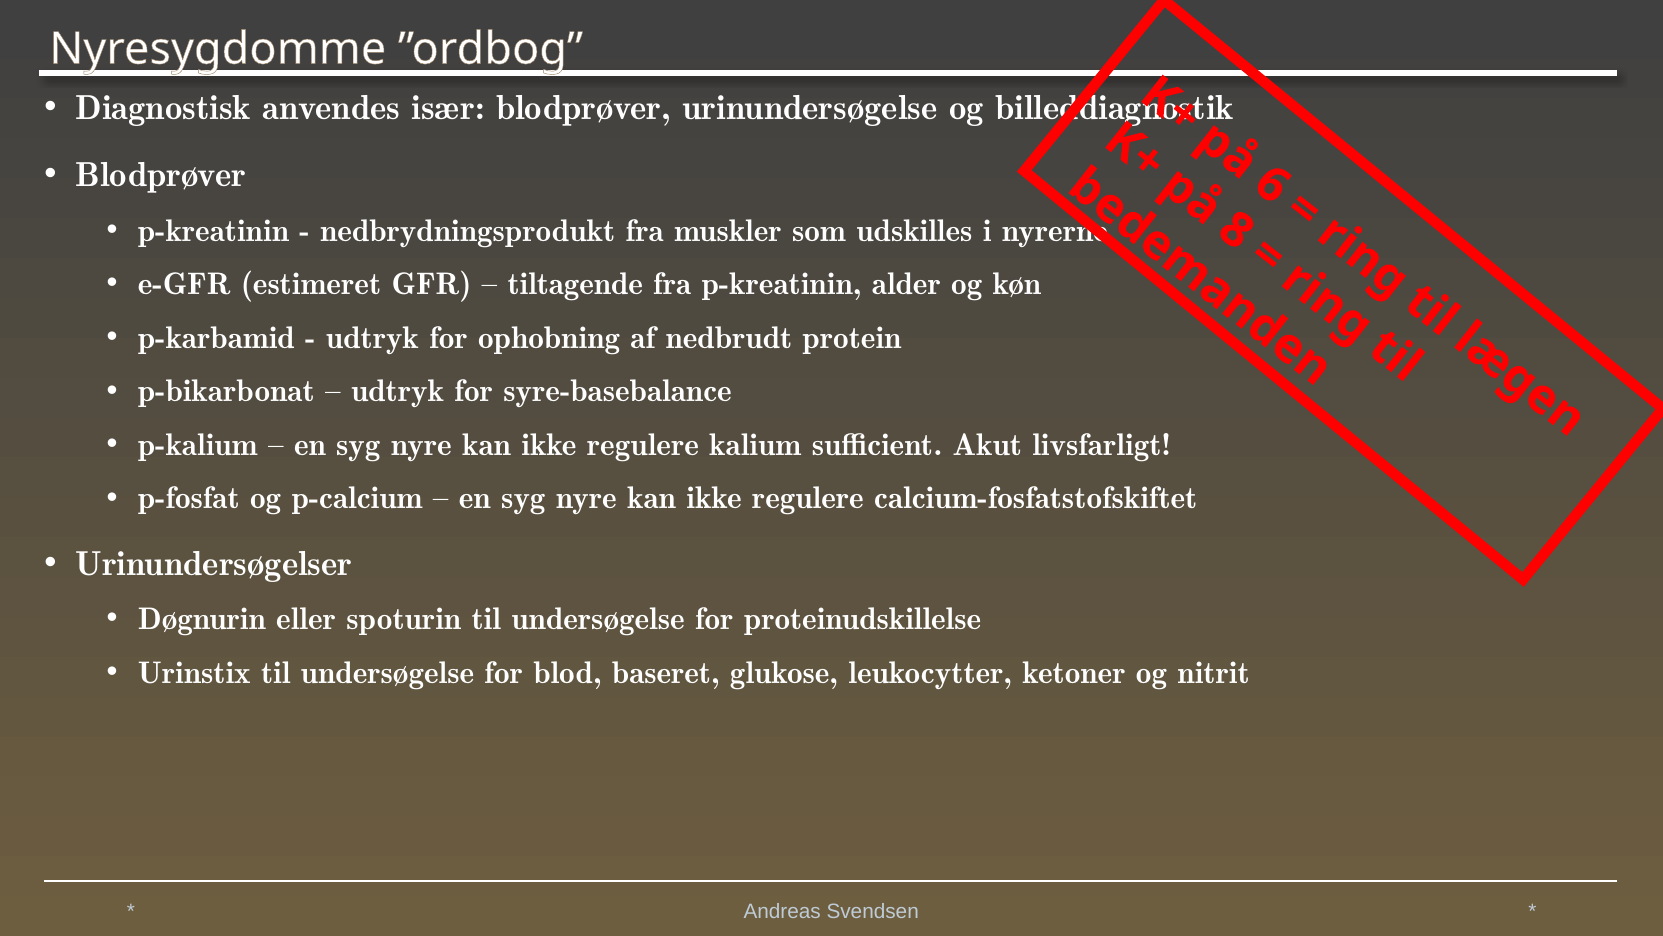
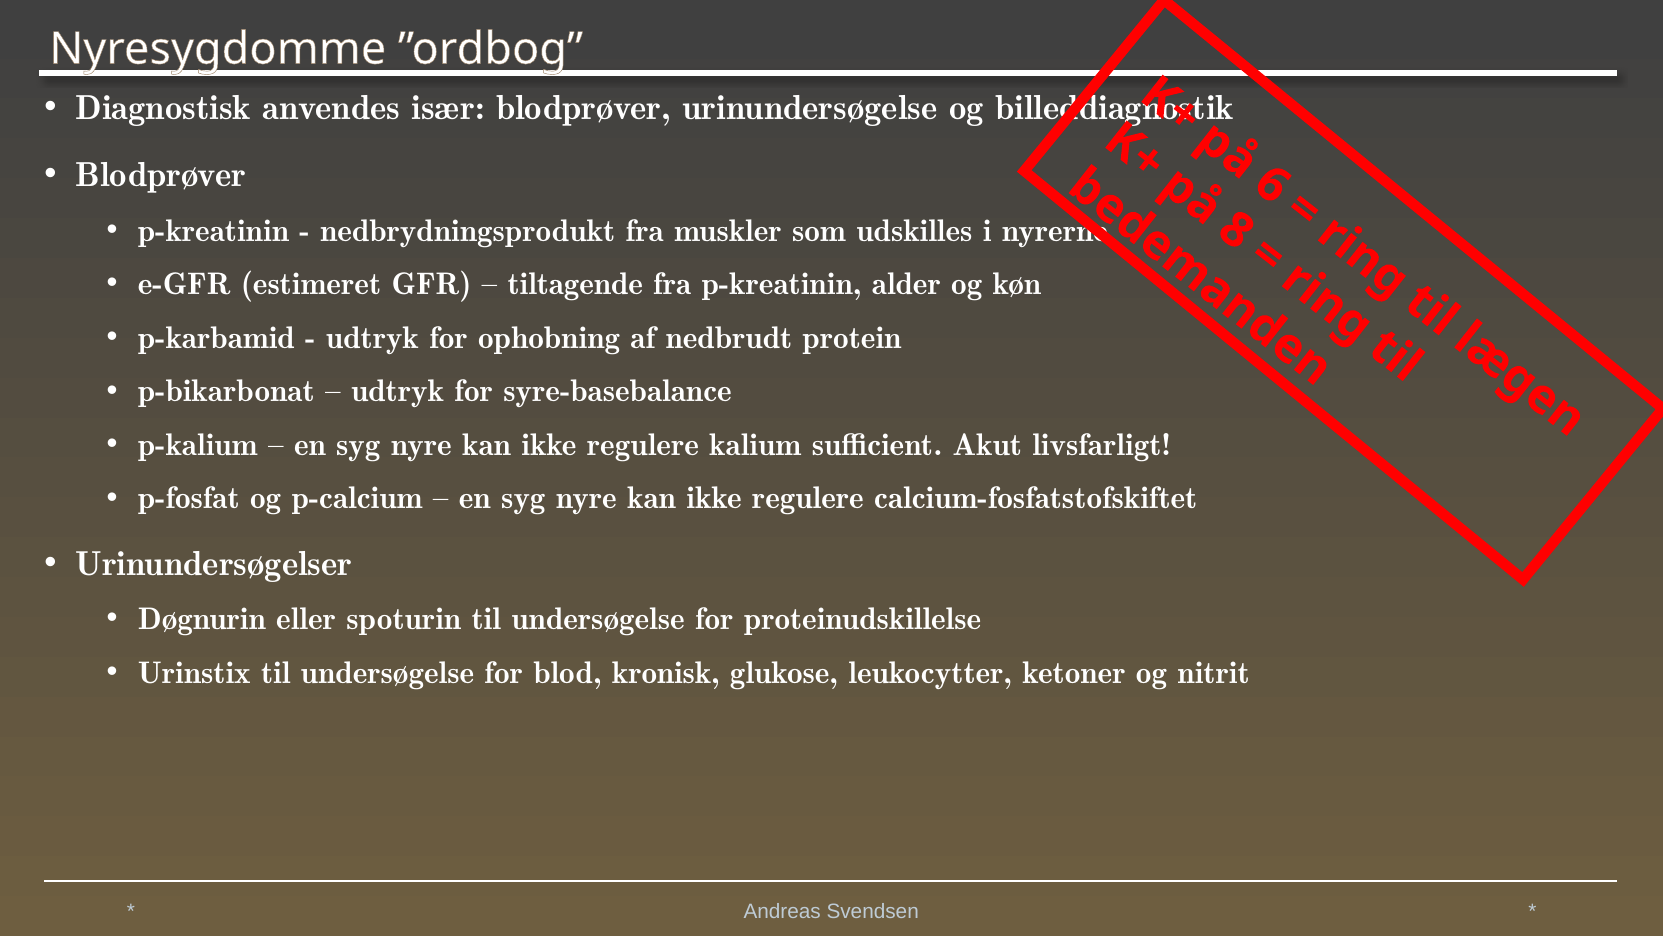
baseret: baseret -> kronisk (666, 672)
